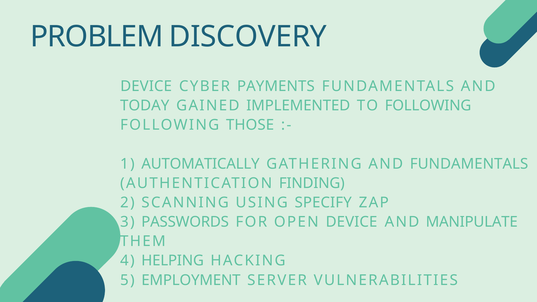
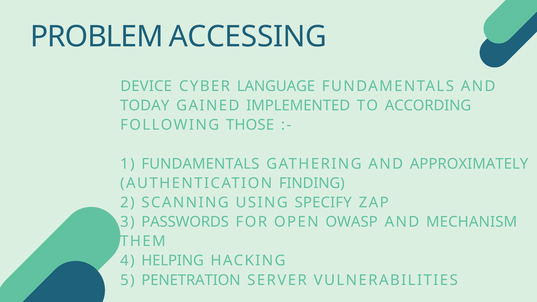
DISCOVERY: DISCOVERY -> ACCESSING (248, 37)
PAYMENTS: PAYMENTS -> LANGUAGE (276, 86)
TO FOLLOWING: FOLLOWING -> ACCORDING (428, 106)
1 AUTOMATICALLY: AUTOMATICALLY -> FUNDAMENTALS (200, 164)
AND FUNDAMENTALS: FUNDAMENTALS -> APPROXIMATELY (469, 164)
OPEN DEVICE: DEVICE -> OWASP (352, 222)
MANIPULATE: MANIPULATE -> MECHANISM (472, 222)
EMPLOYMENT: EMPLOYMENT -> PENETRATION (191, 280)
